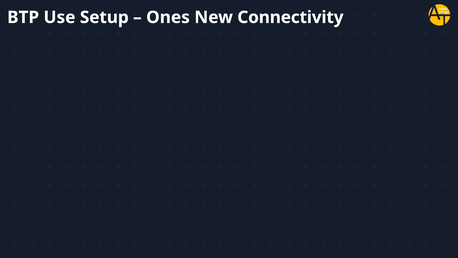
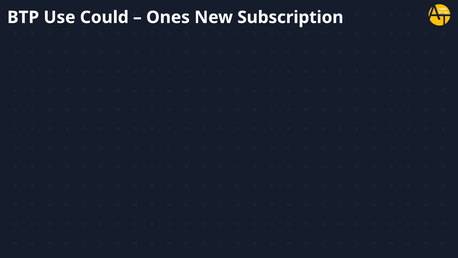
Setup: Setup -> Could (104, 17)
Connectivity: Connectivity -> Subscription (290, 17)
